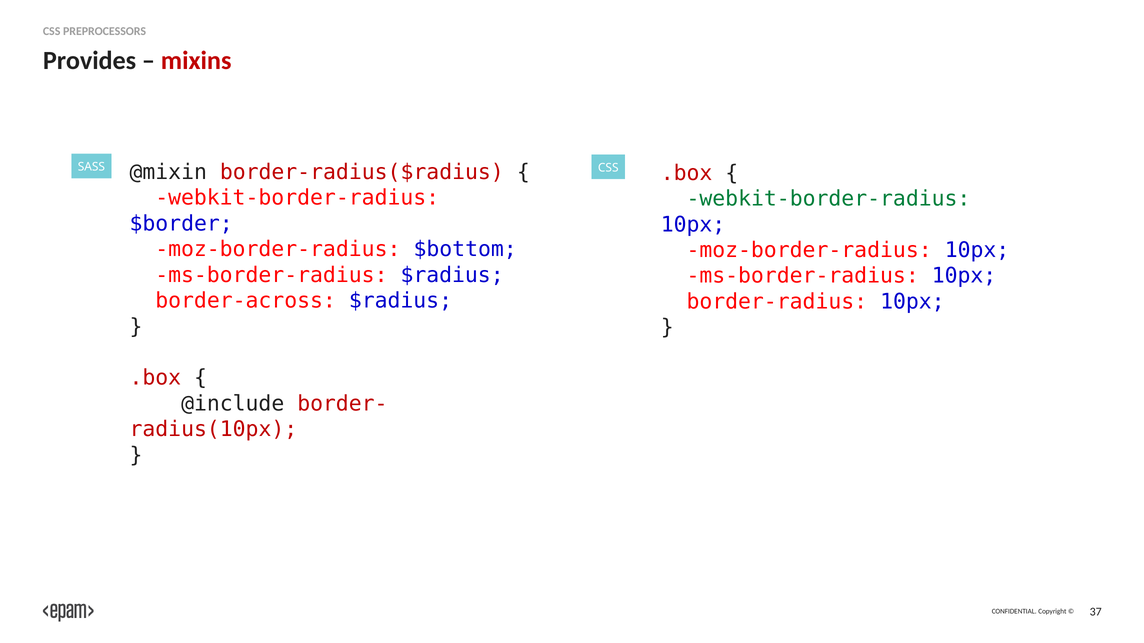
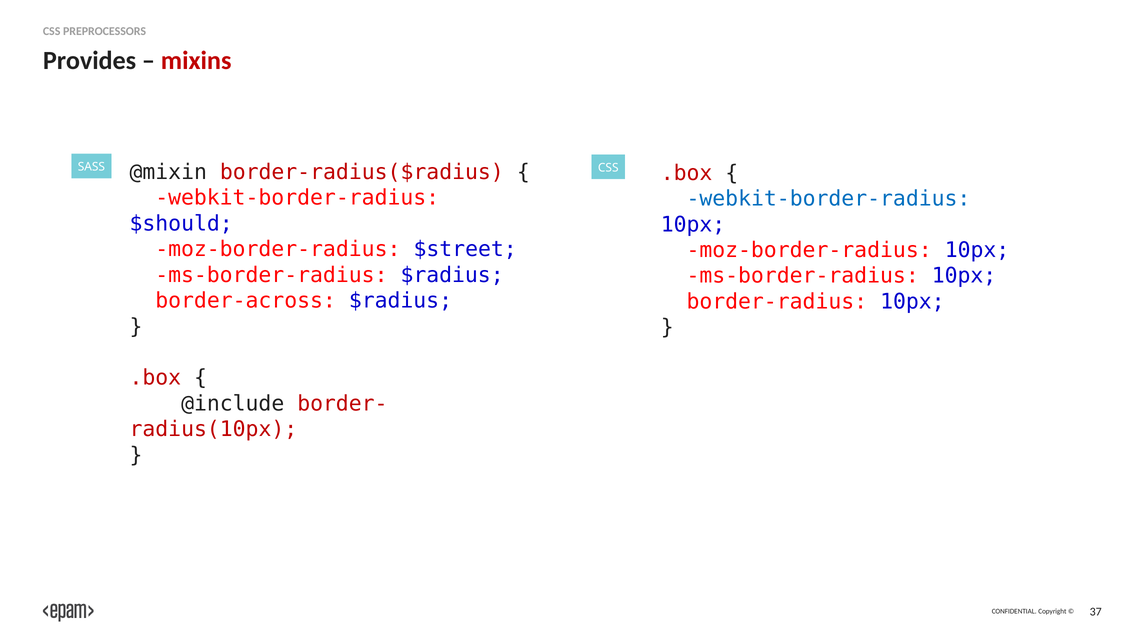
webkit-border-radius colour: green -> blue (828, 199)
$border: $border -> $should (181, 224)
$bottom: $bottom -> $street (465, 250)
